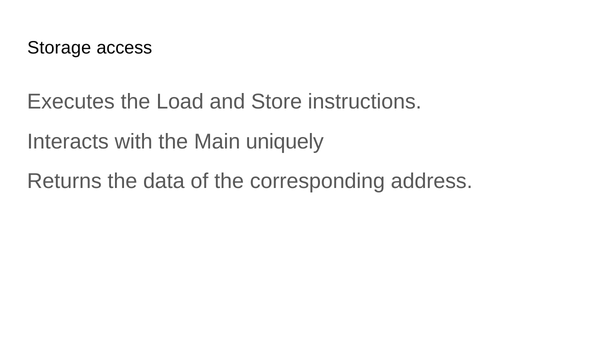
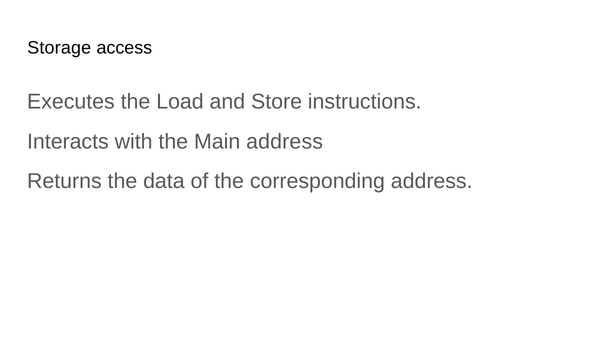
Main uniquely: uniquely -> address (285, 141)
